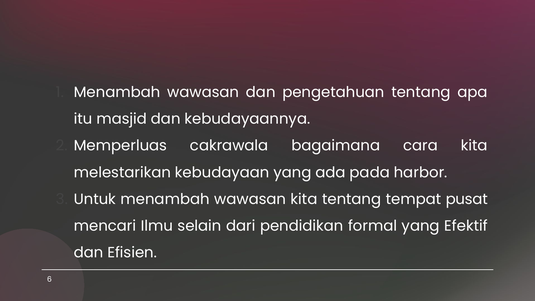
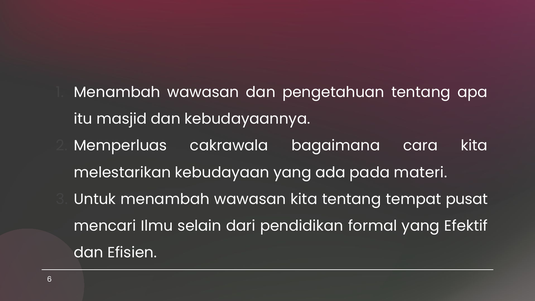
harbor: harbor -> materi (421, 172)
